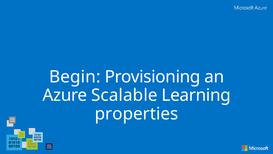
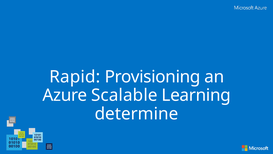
Begin: Begin -> Rapid (75, 77)
properties: properties -> determine (136, 113)
